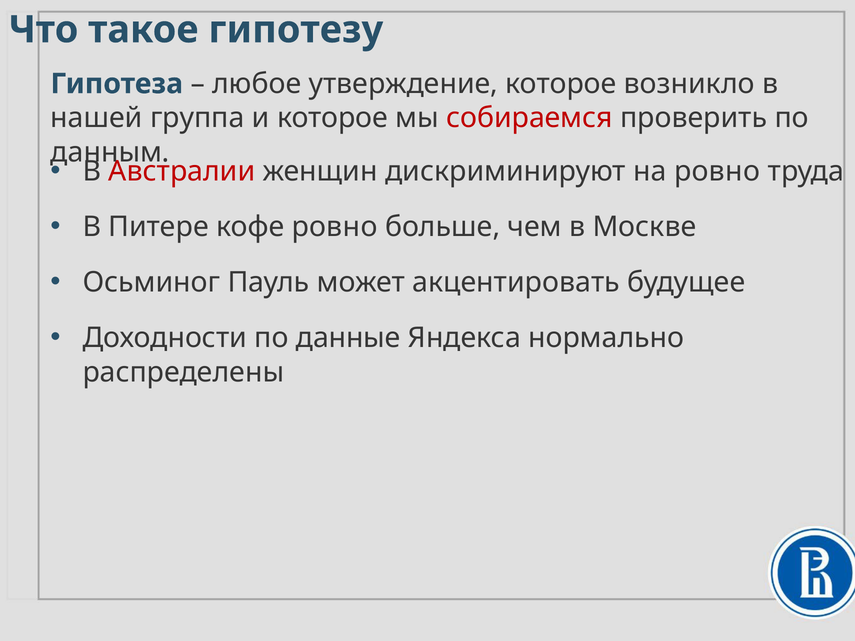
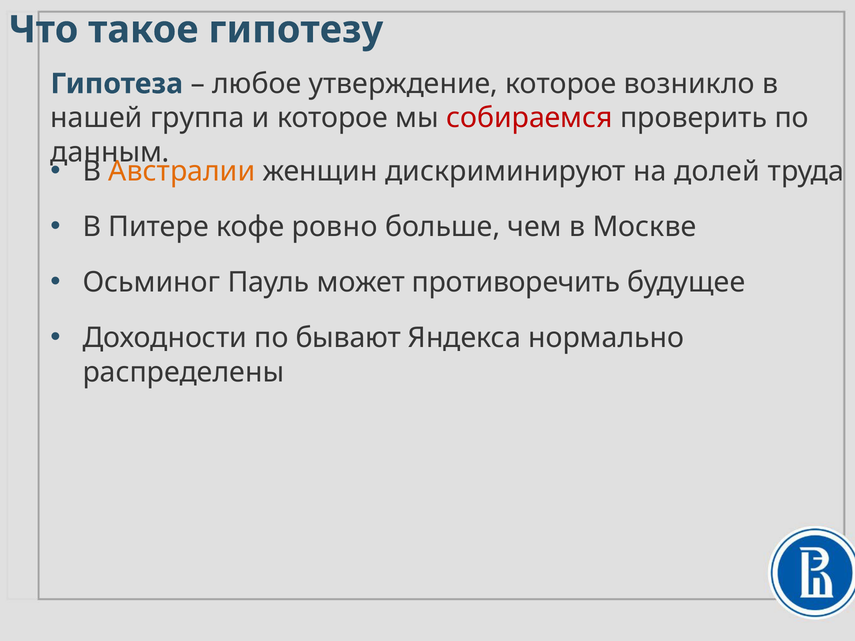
Австралии colour: red -> orange (182, 171)
на ровно: ровно -> долей (717, 171)
акцентировать: акцентировать -> противоречить (516, 283)
данные: данные -> бывают (348, 338)
